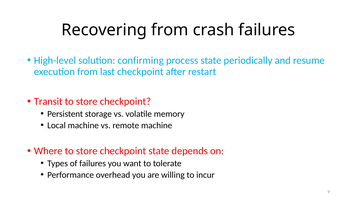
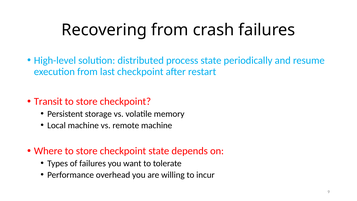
confirming: confirming -> distributed (141, 60)
